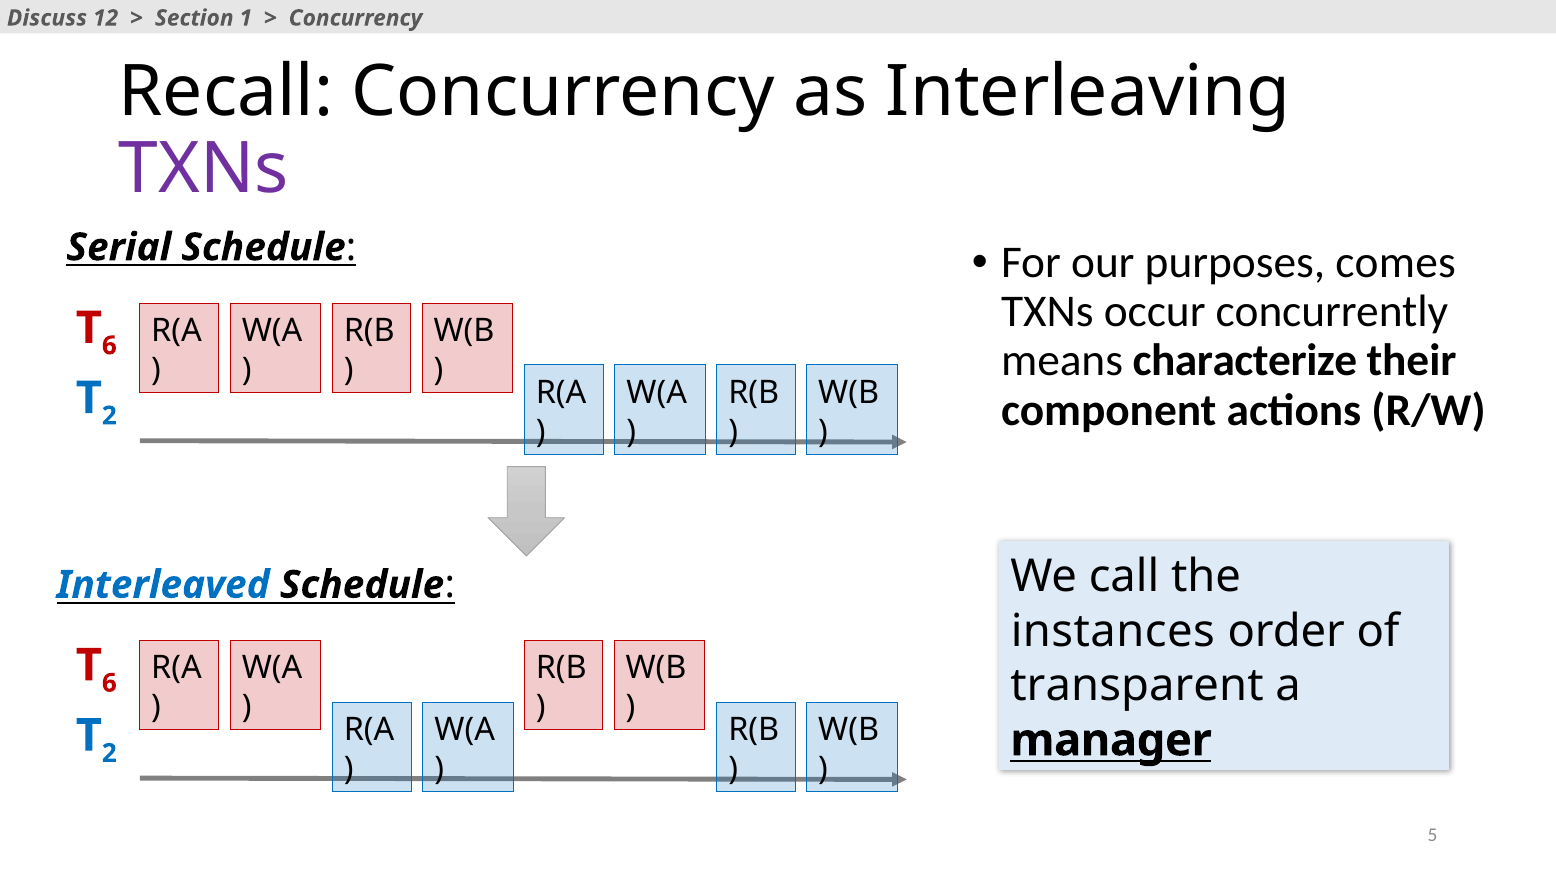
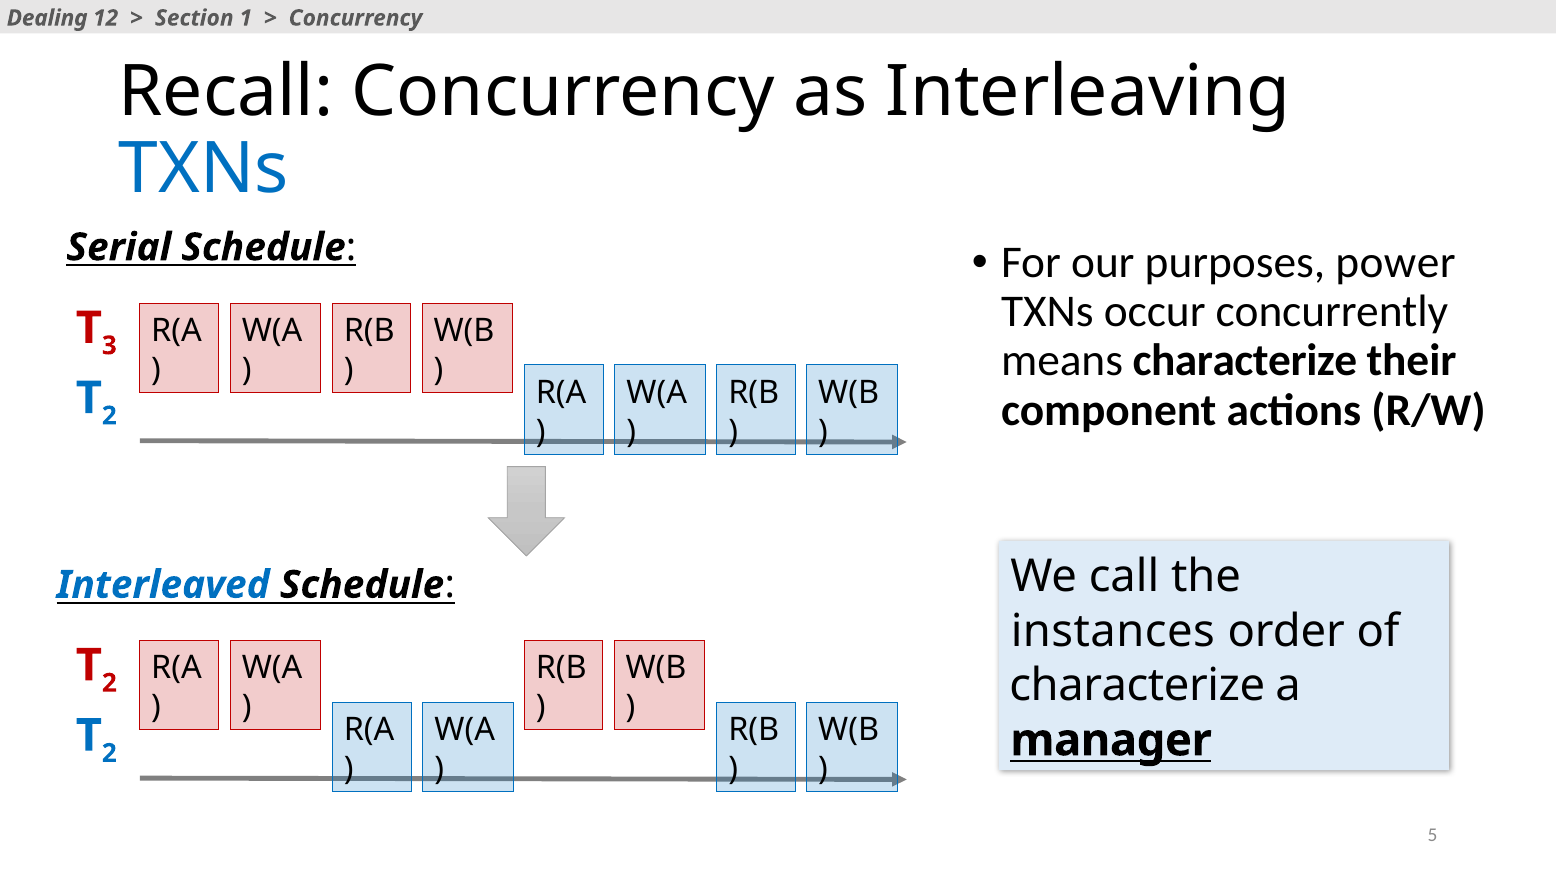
Discuss: Discuss -> Dealing (47, 18)
TXNs colour: purple -> blue (204, 169)
comes: comes -> power (1396, 263)
6: 6 -> 3 (109, 346)
6: 6 -> 2 (109, 683)
transparent: transparent -> characterize (1137, 686)
